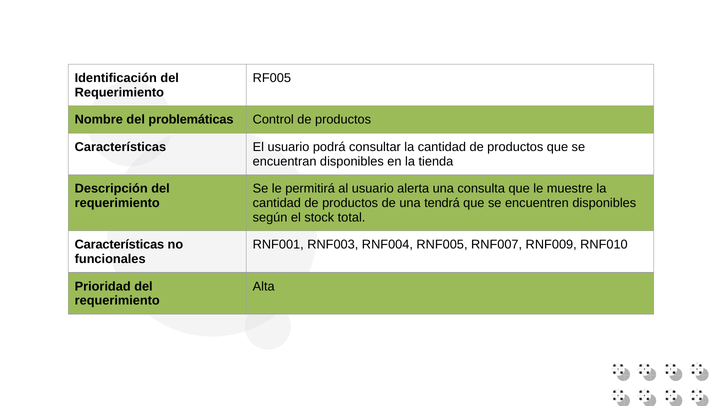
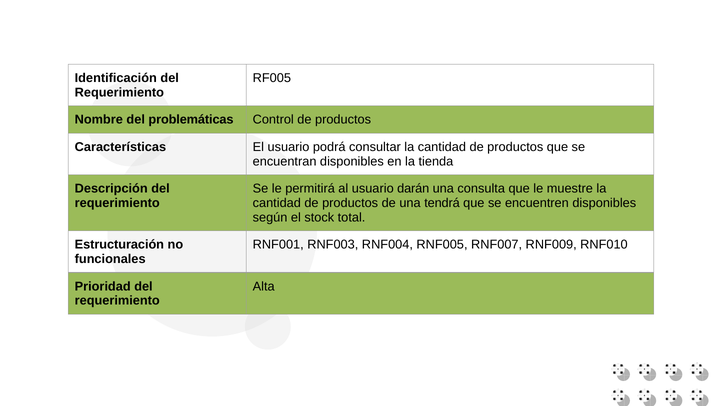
alerta: alerta -> darán (413, 189)
Características: Características -> Estructuración (119, 245)
